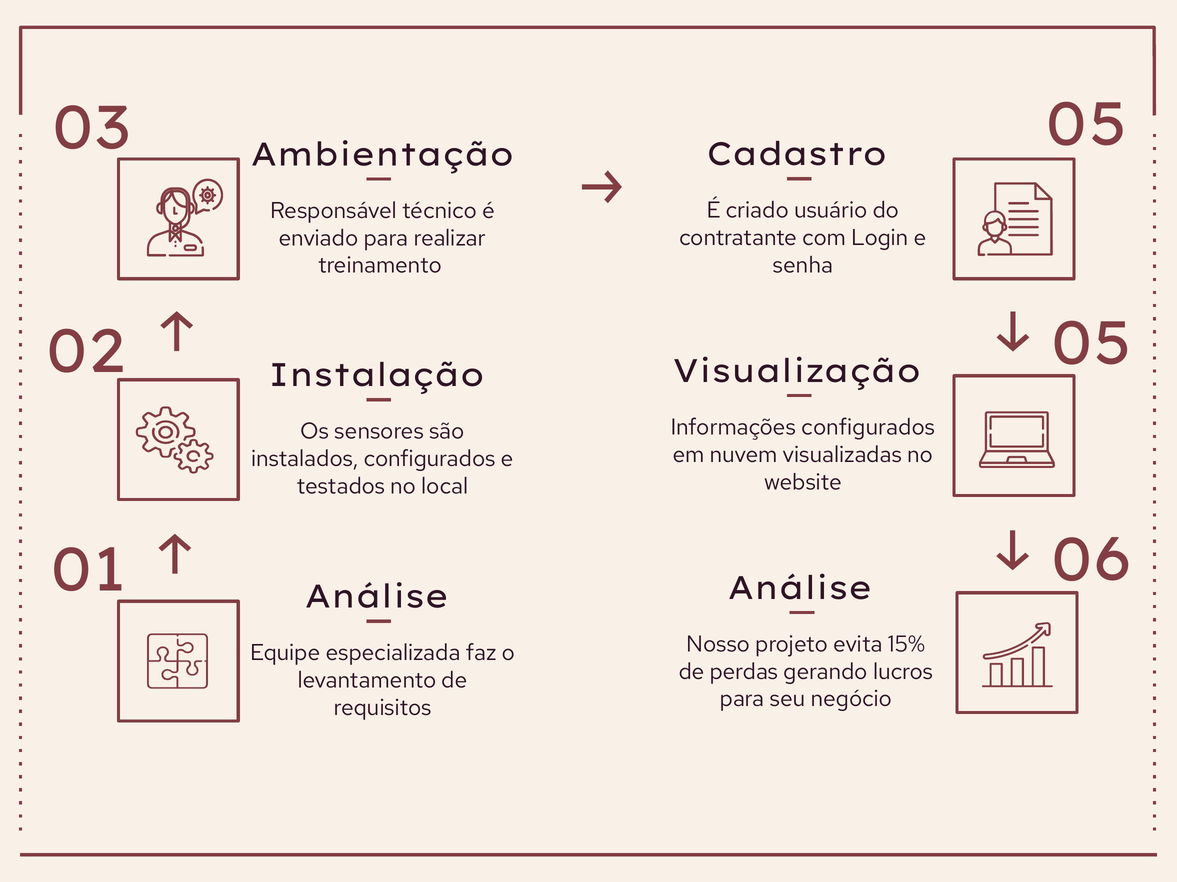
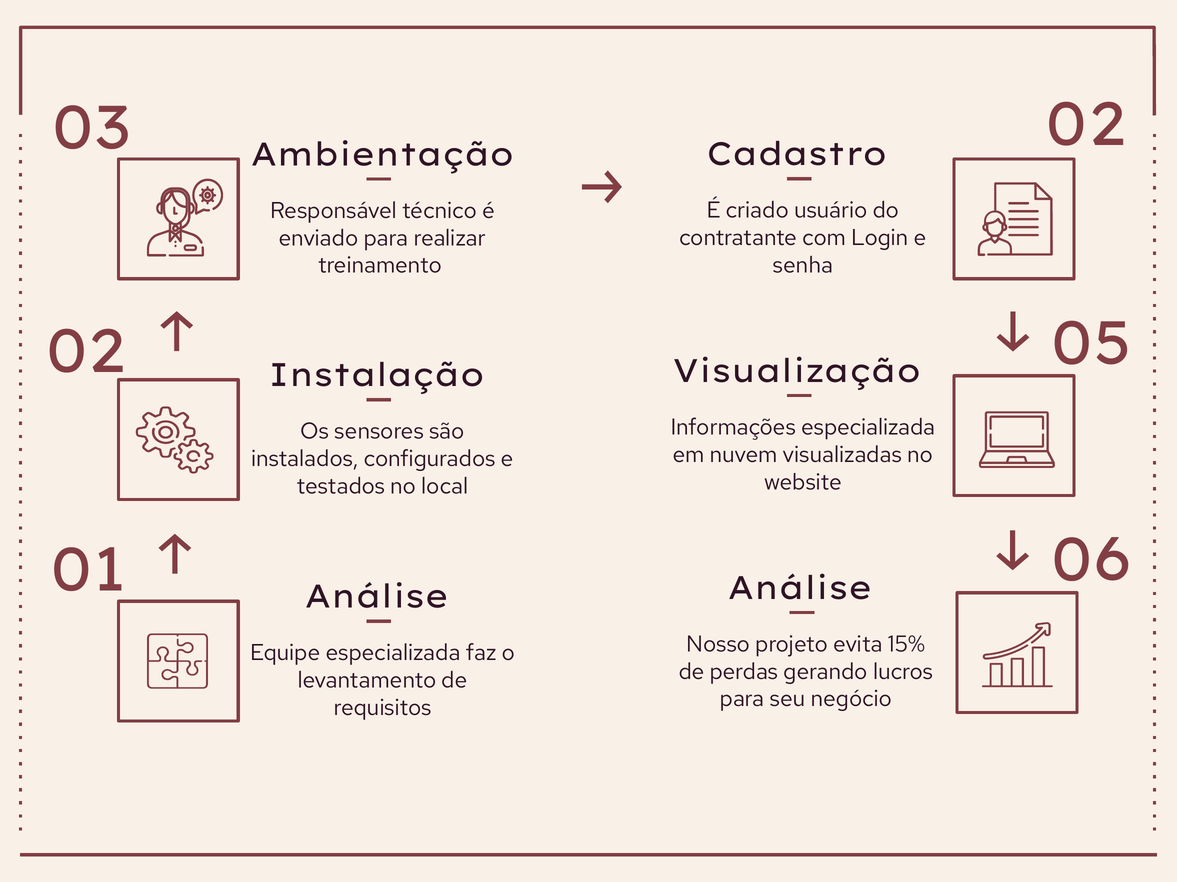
03 05: 05 -> 02 (1086, 125)
Informações configurados: configurados -> especializada (868, 428)
